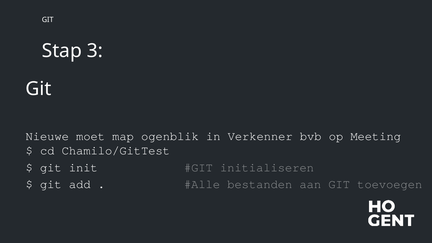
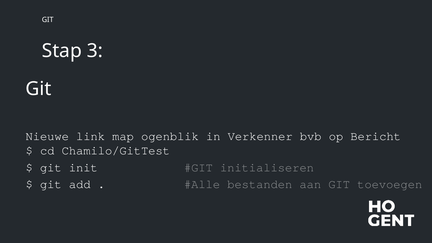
moet: moet -> link (91, 136)
Meeting: Meeting -> Bericht (376, 136)
